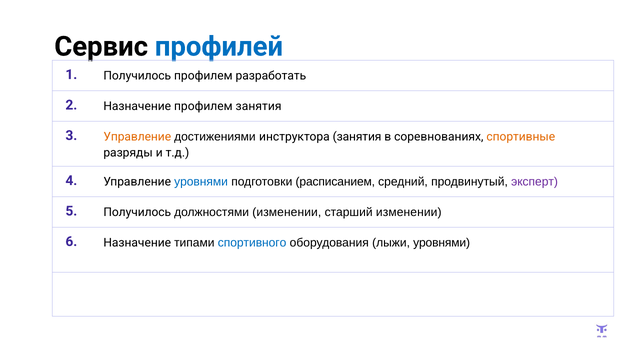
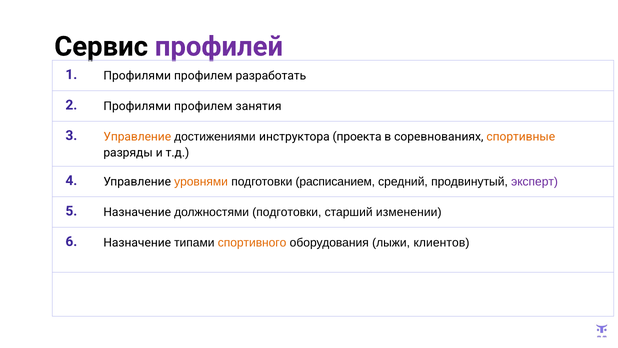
профилей colour: blue -> purple (219, 47)
1 Получилось: Получилось -> Профилями (137, 76)
2 Назначение: Назначение -> Профилями (137, 106)
инструктора занятия: занятия -> проекта (357, 137)
уровнями colour: blue -> orange (201, 182)
5 Получилось: Получилось -> Назначение (137, 212)
должностями изменении: изменении -> подготовки (287, 212)
спортивного colour: blue -> orange (252, 242)
лыжи уровнями: уровнями -> клиентов (441, 242)
